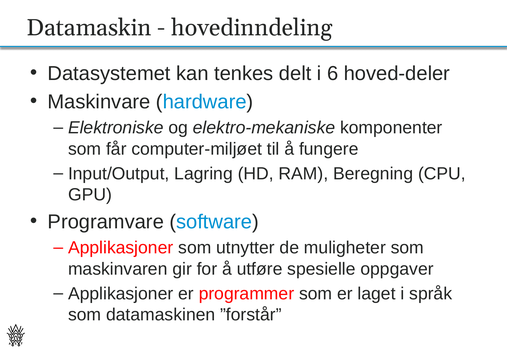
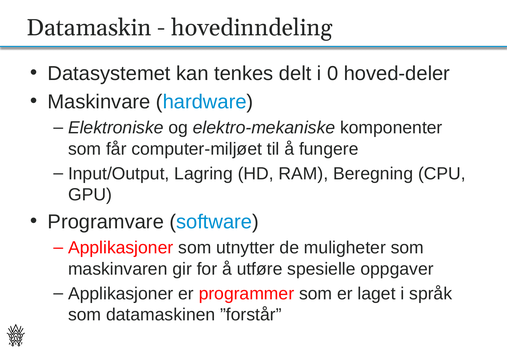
6: 6 -> 0 (333, 73)
